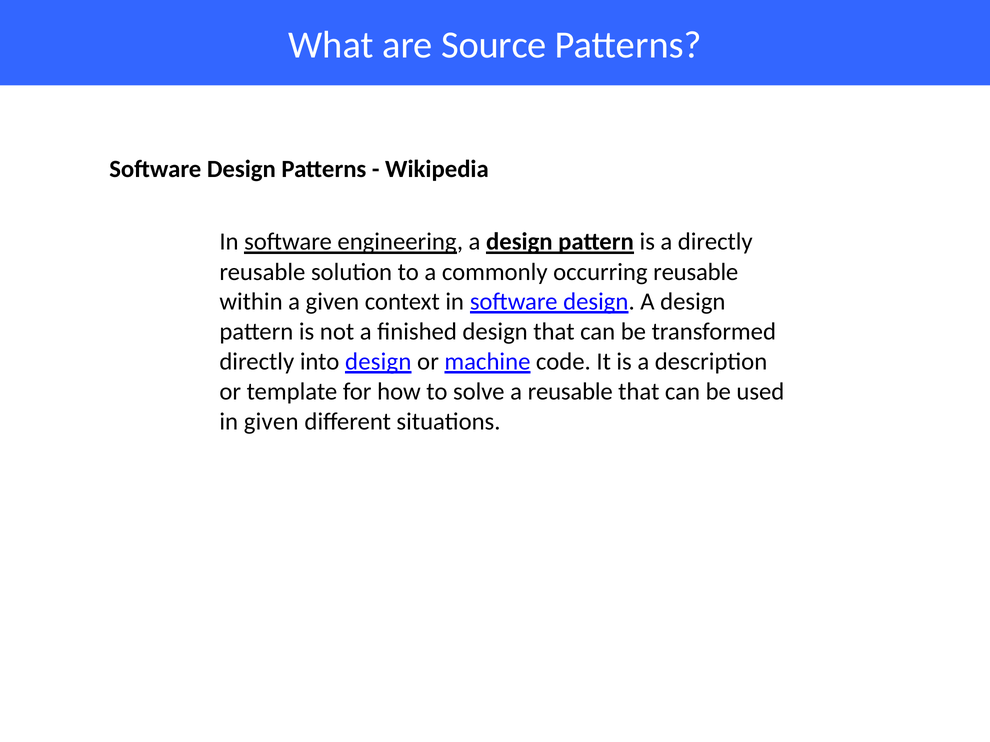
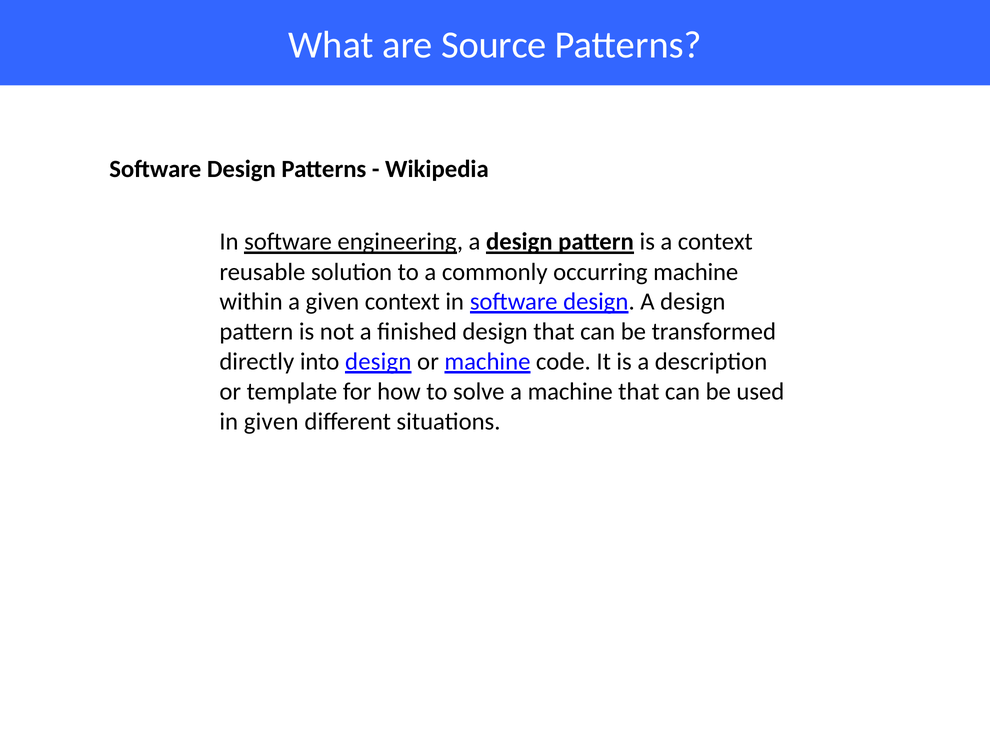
a directly: directly -> context (715, 242)
occurring reusable: reusable -> machine (696, 272)
a reusable: reusable -> machine (570, 392)
